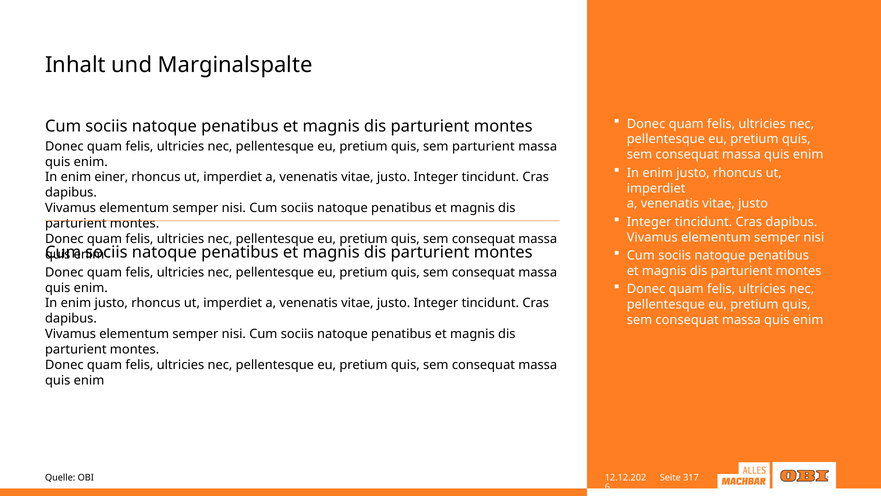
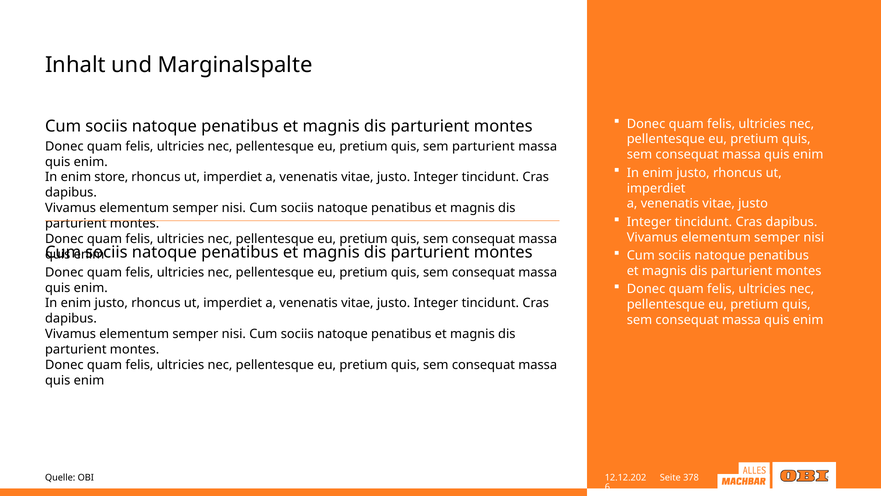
einer: einer -> store (111, 177)
317: 317 -> 378 (691, 477)
